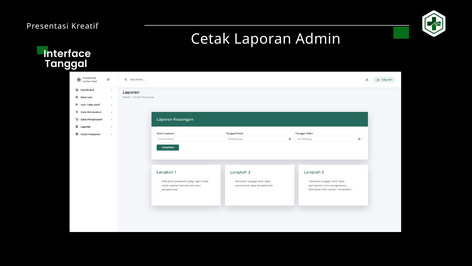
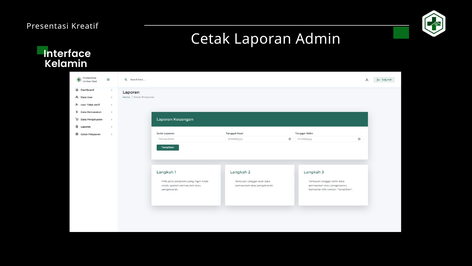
Tanggal: Tanggal -> Kelamin (66, 64)
